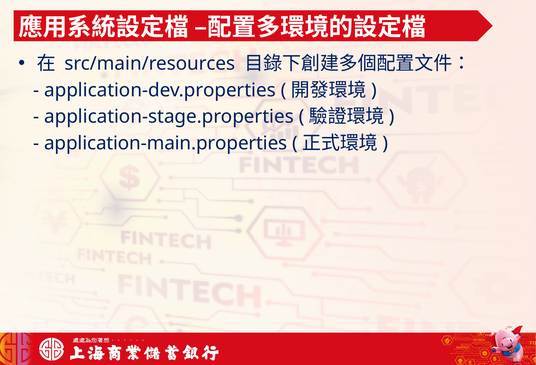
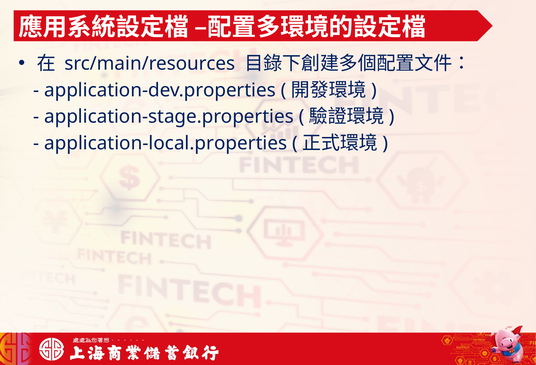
application-main.properties: application-main.properties -> application-local.properties (166, 143)
